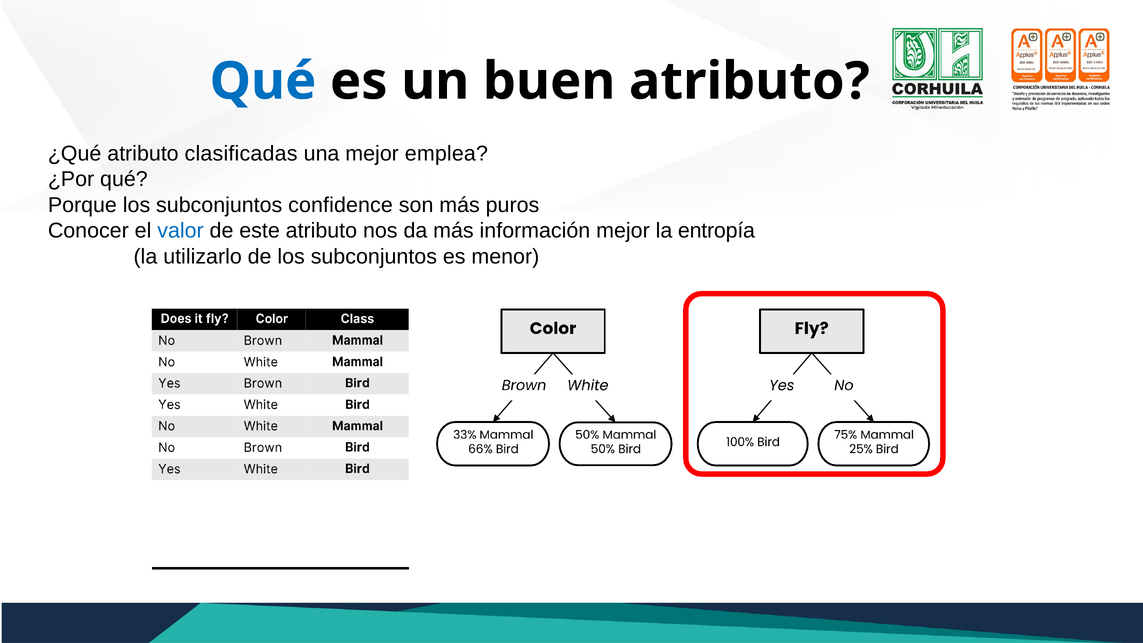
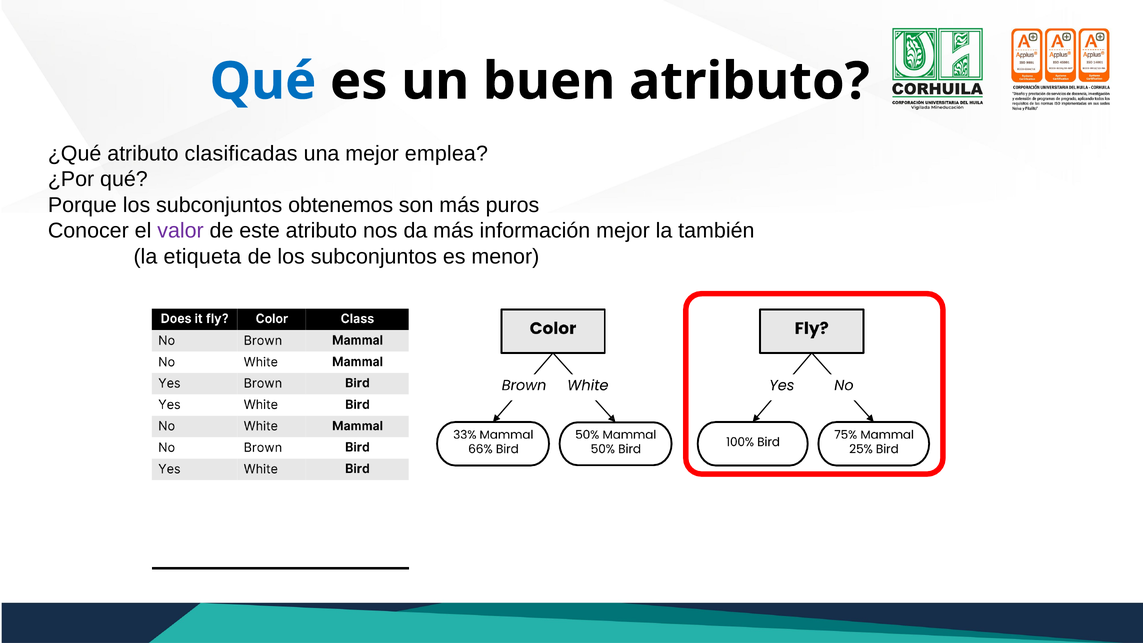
confidence: confidence -> obtenemos (341, 205)
valor colour: blue -> purple (181, 231)
entropía: entropía -> también (716, 231)
utilizarlo: utilizarlo -> etiqueta (202, 256)
